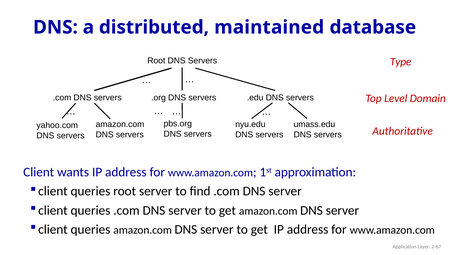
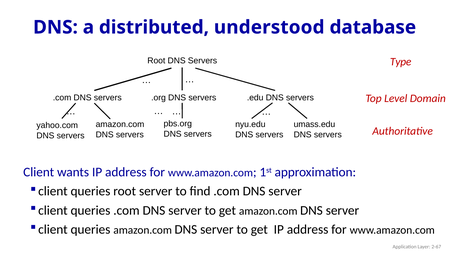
maintained: maintained -> understood (269, 27)
